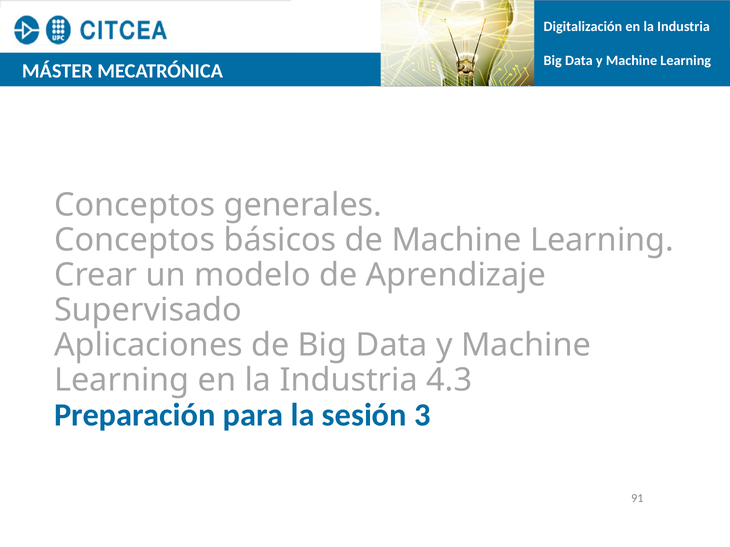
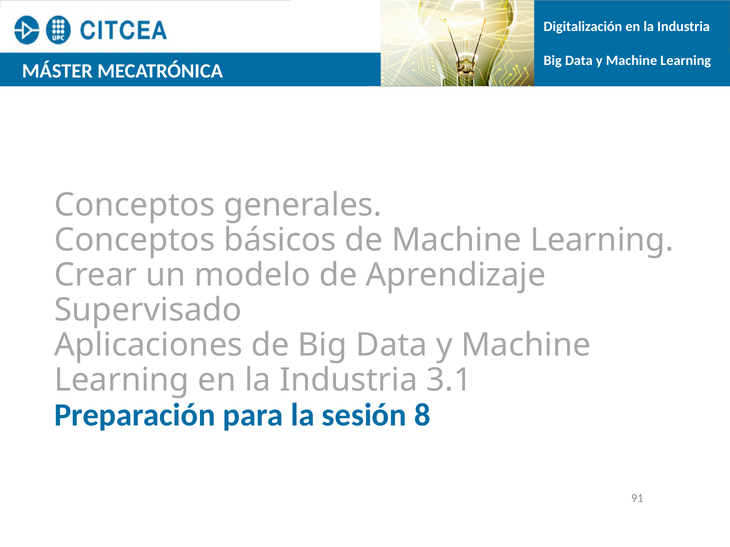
4.3: 4.3 -> 3.1 (449, 381)
3: 3 -> 8 (422, 416)
